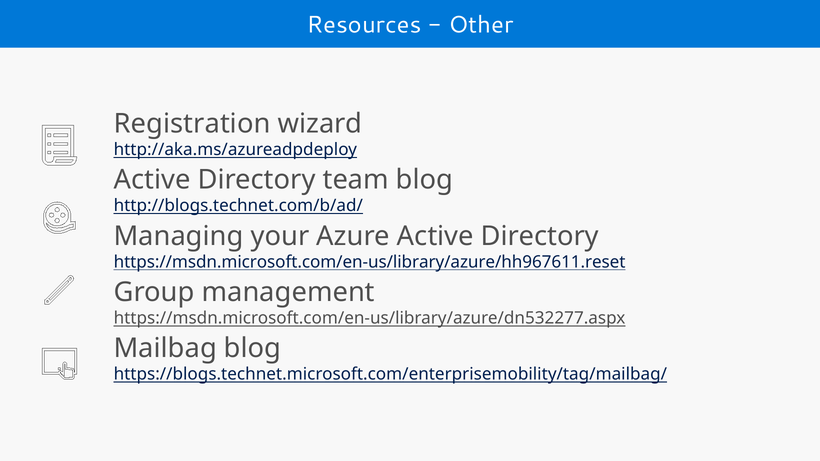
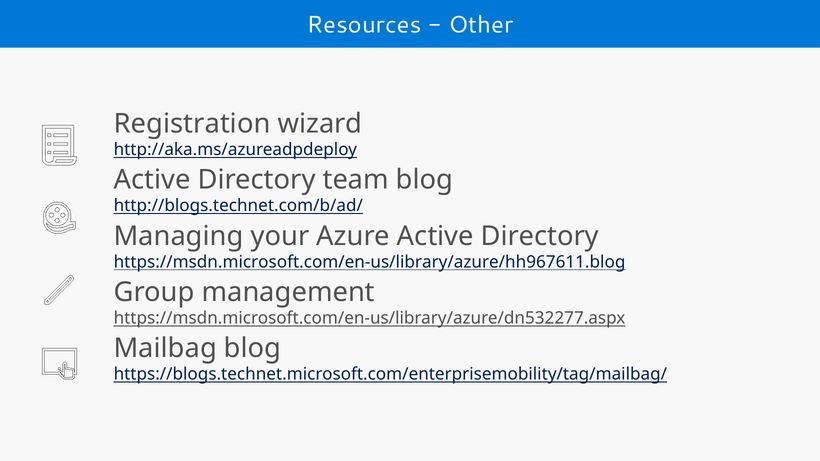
https://msdn.microsoft.com/en-us/library/azure/hh967611.reset: https://msdn.microsoft.com/en-us/library/azure/hh967611.reset -> https://msdn.microsoft.com/en-us/library/azure/hh967611.blog (370, 262)
